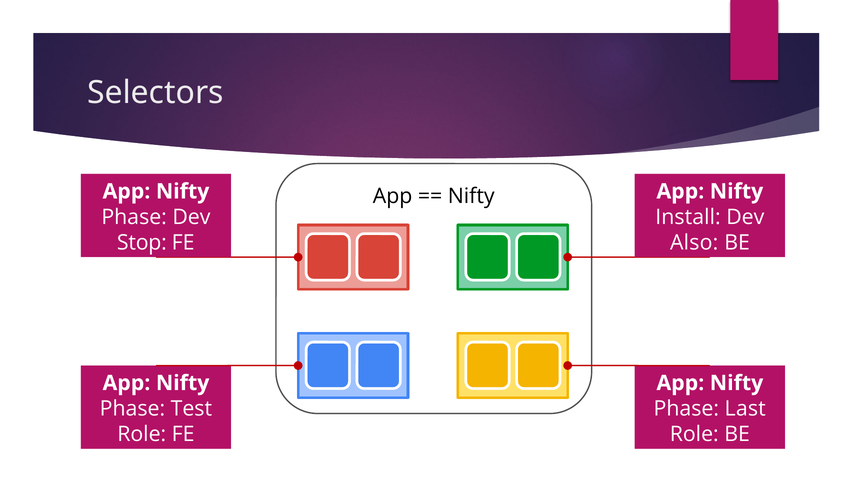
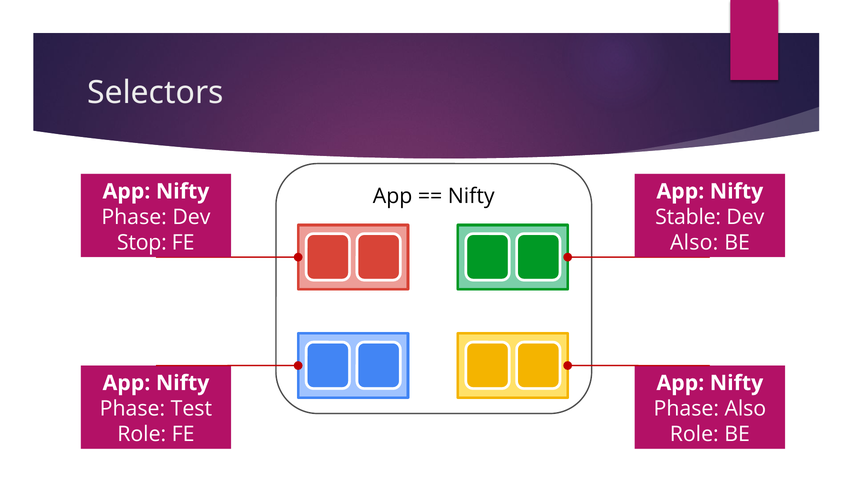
Install: Install -> Stable (688, 217)
Phase Last: Last -> Also (745, 408)
